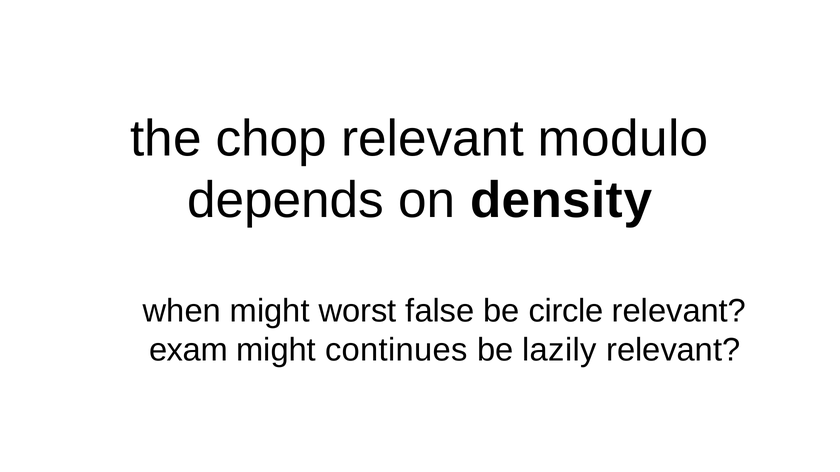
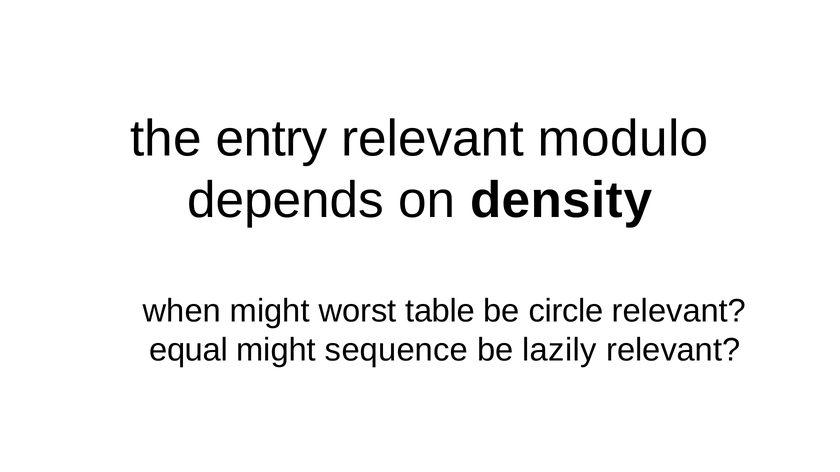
chop: chop -> entry (272, 139)
false: false -> table (440, 311)
exam: exam -> equal (188, 350)
continues: continues -> sequence (396, 350)
